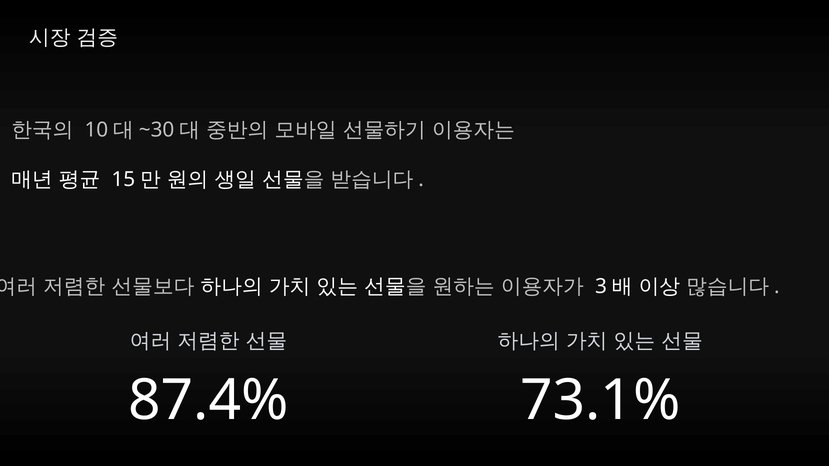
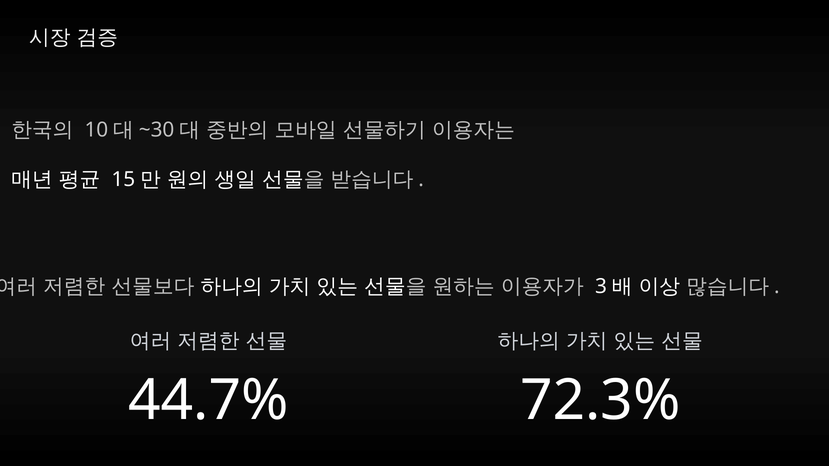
87.4%: 87.4% -> 44.7% (208, 401)
73.1%: 73.1% -> 72.3% (600, 401)
